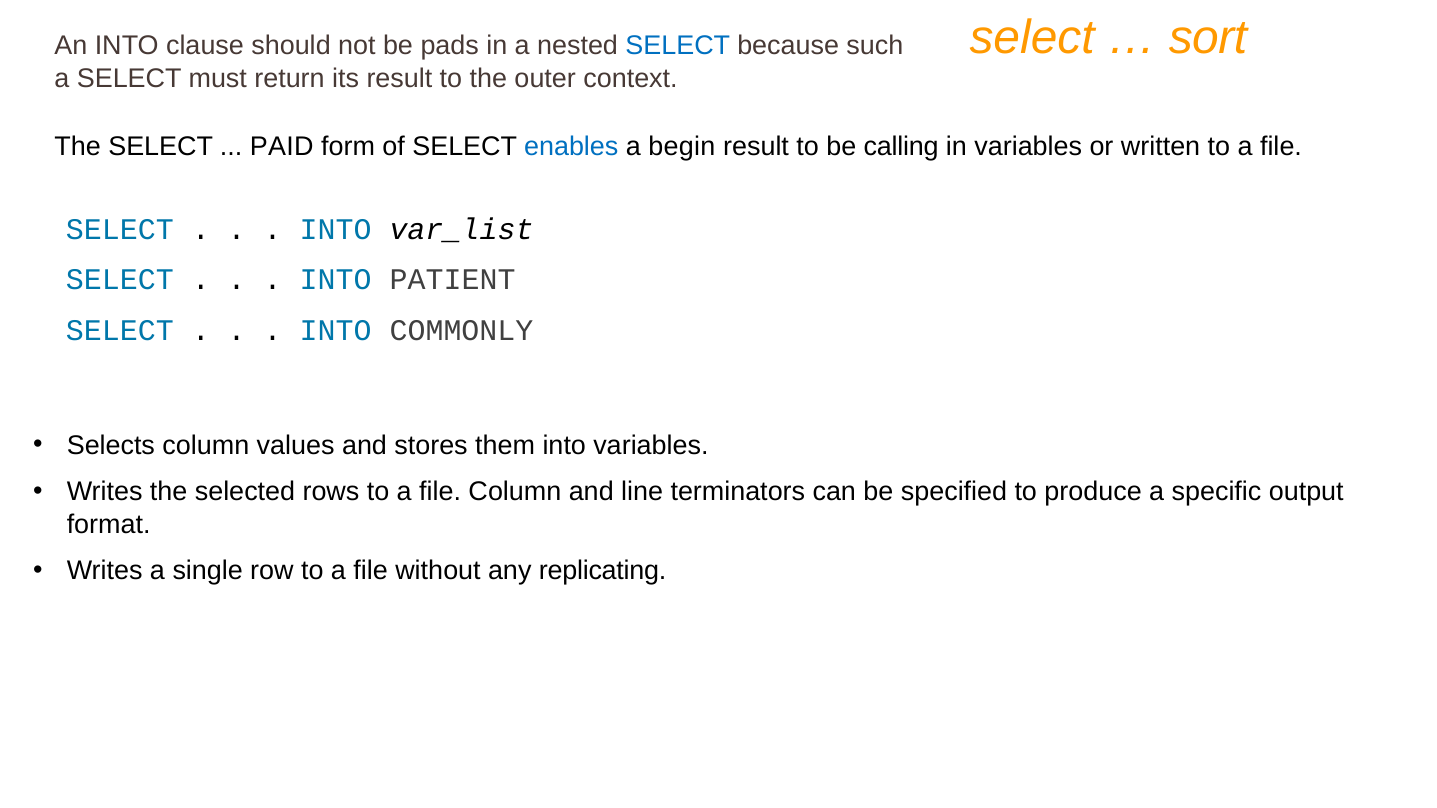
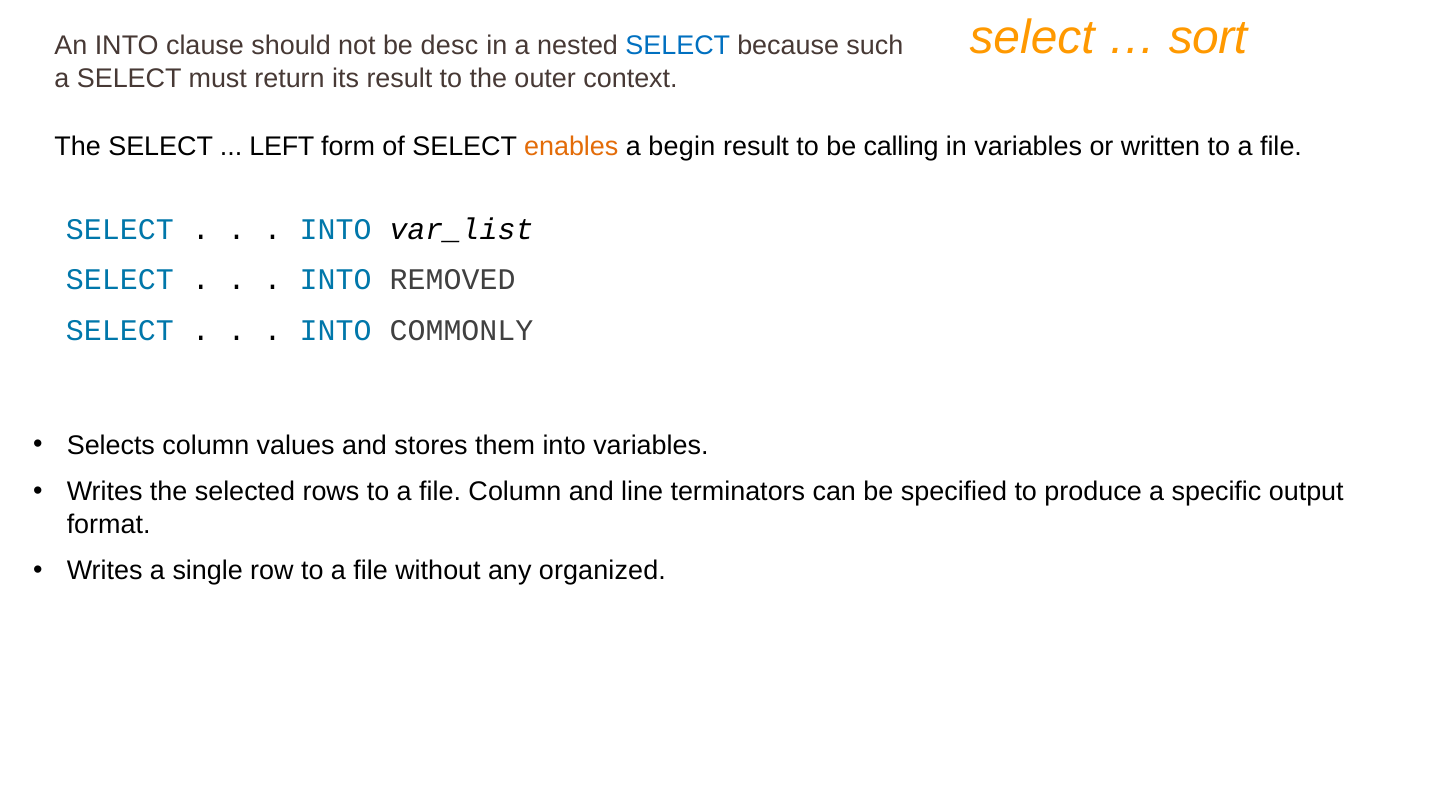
pads: pads -> desc (449, 46)
PAID: PAID -> LEFT (282, 146)
enables colour: blue -> orange (571, 146)
PATIENT: PATIENT -> REMOVED (452, 280)
replicating: replicating -> organized (602, 571)
